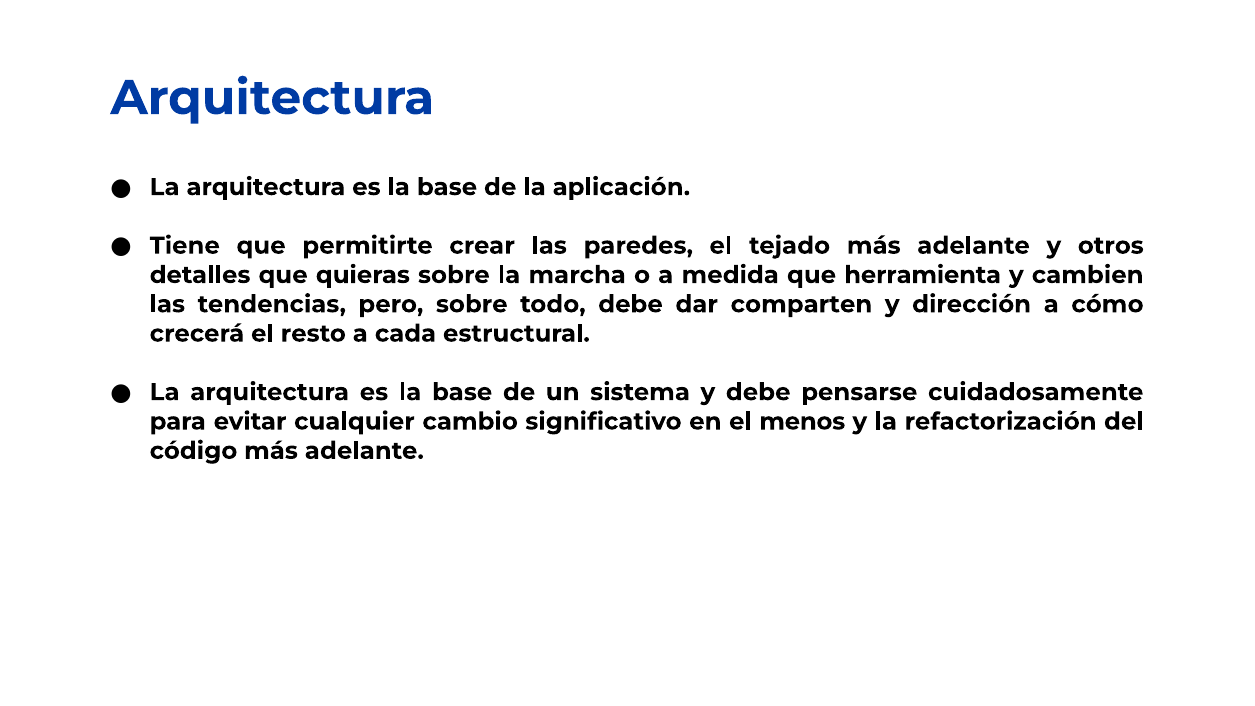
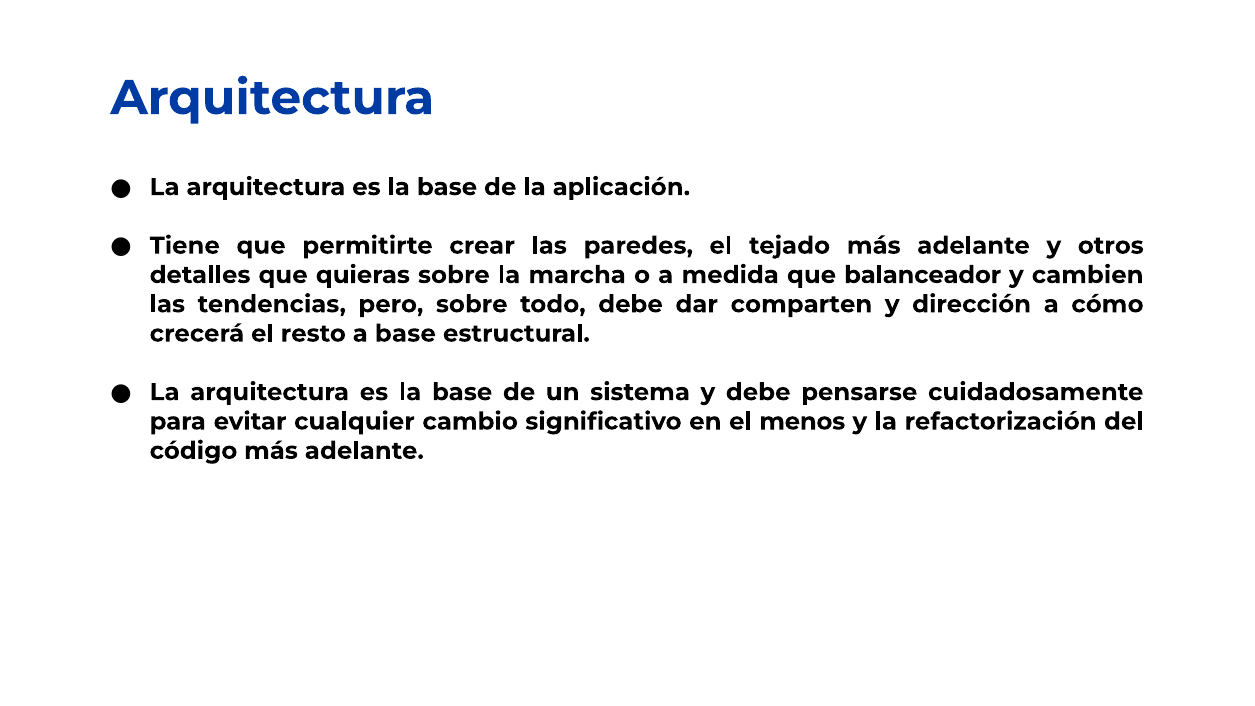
herramienta: herramienta -> balanceador (923, 275)
a cada: cada -> base (405, 334)
